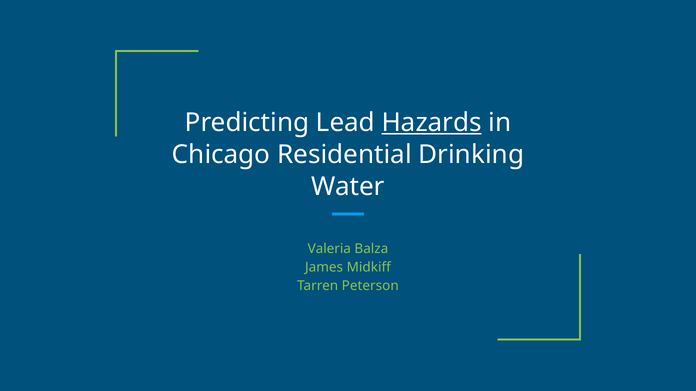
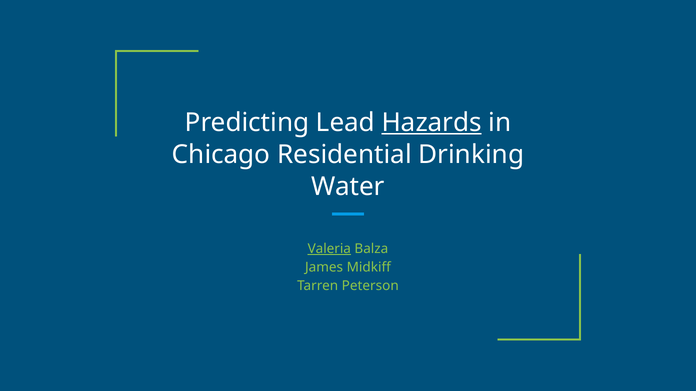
Valeria underline: none -> present (329, 249)
